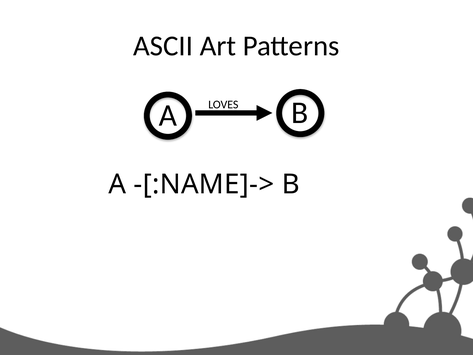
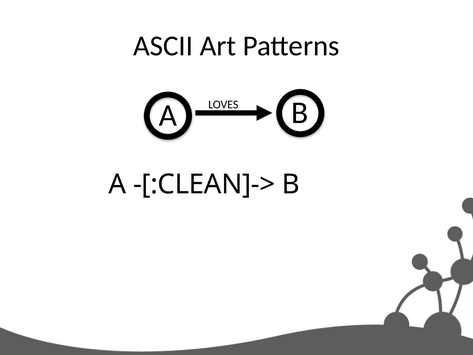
-[:NAME]->: -[:NAME]-> -> -[:CLEAN]-> (204, 184)
